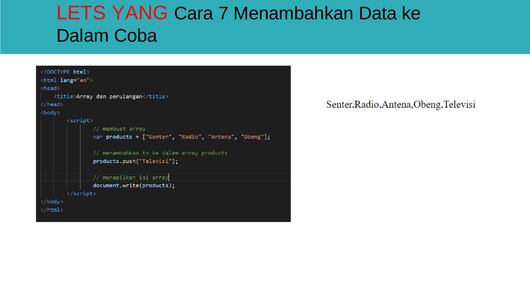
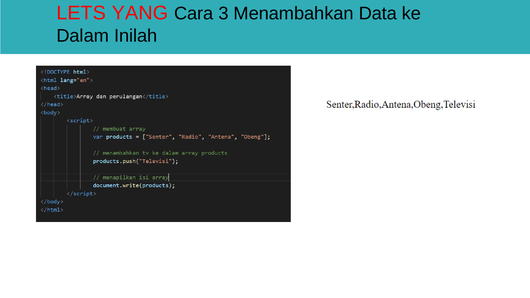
7: 7 -> 3 (223, 14)
Coba: Coba -> Inilah (136, 36)
